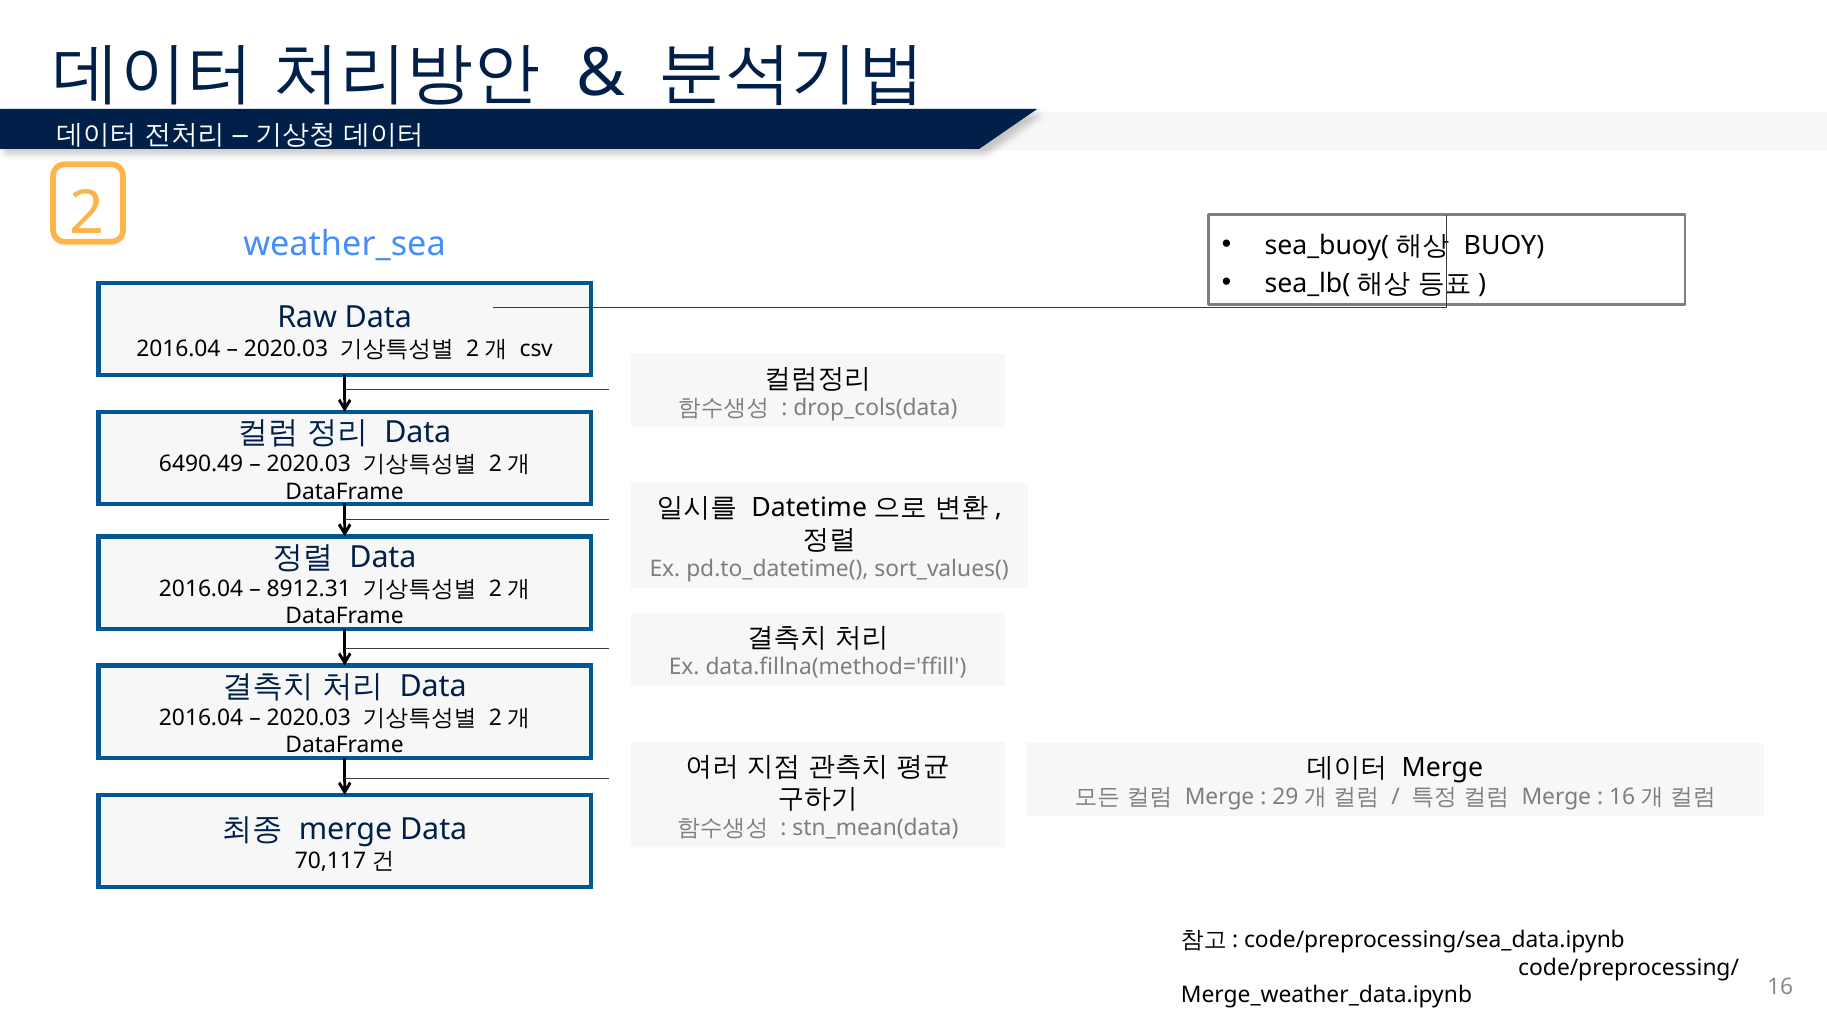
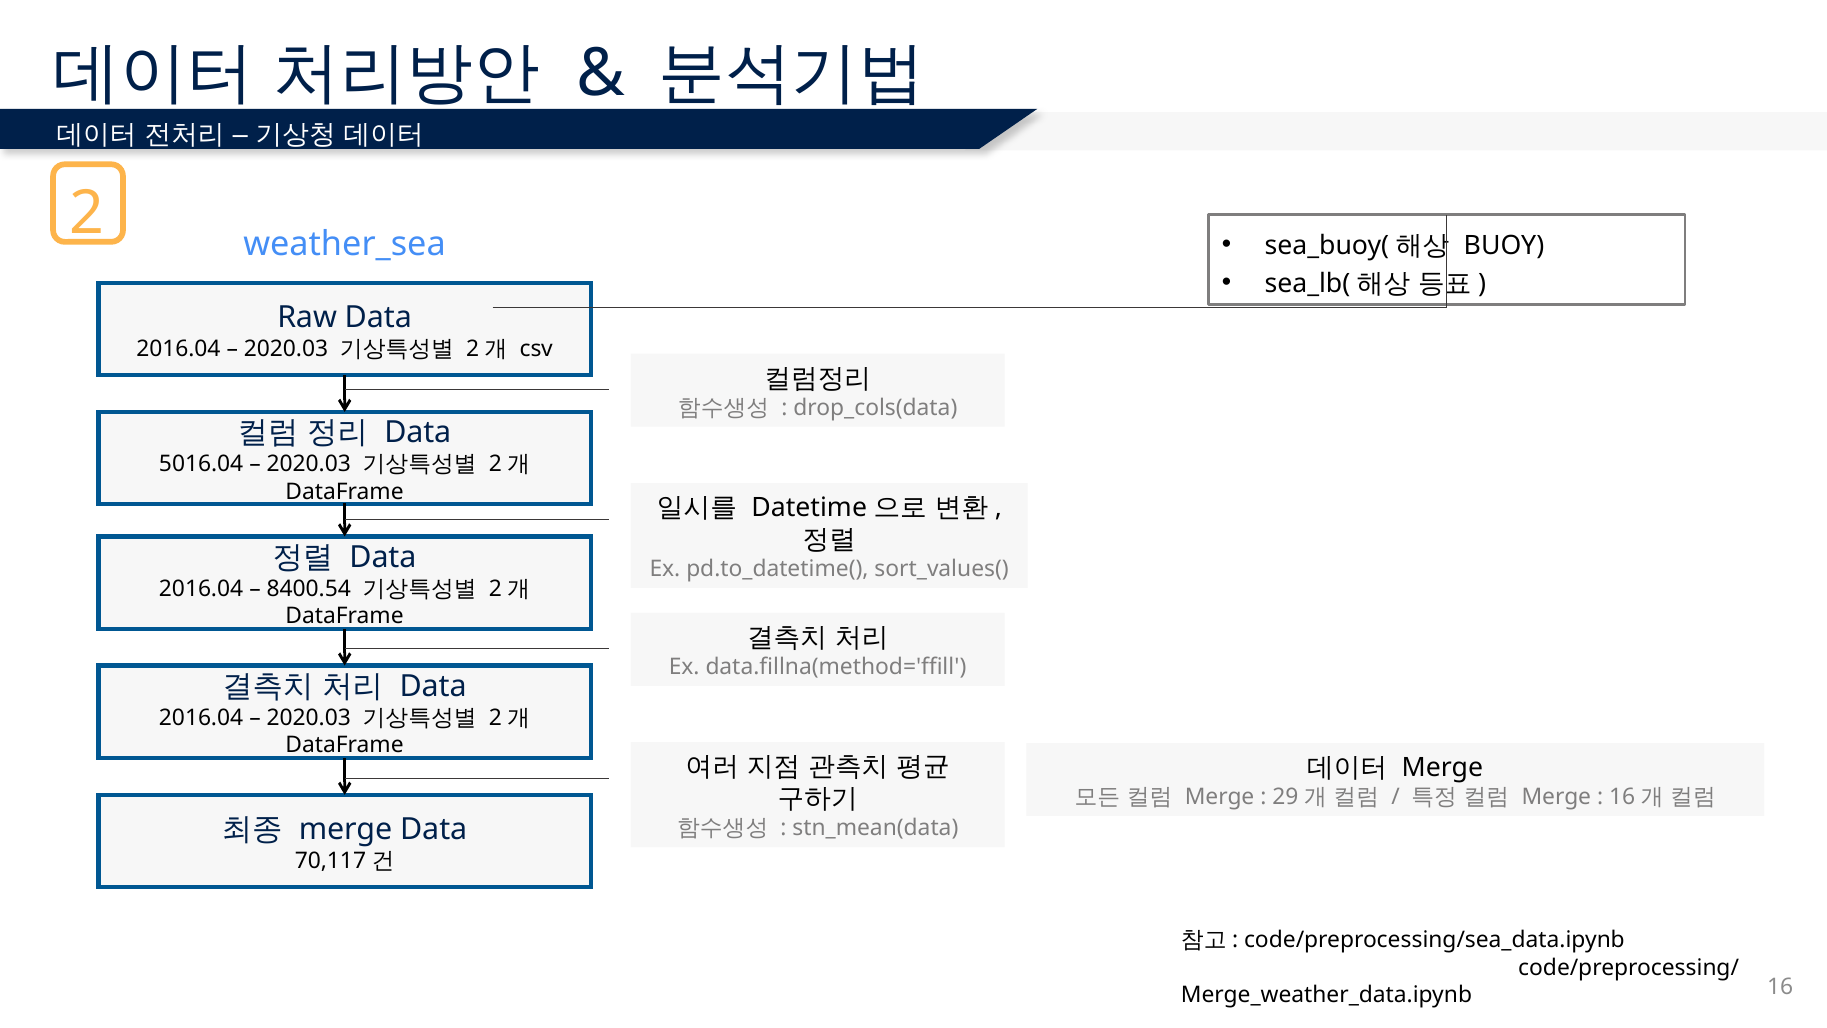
6490.49: 6490.49 -> 5016.04 (201, 464)
8912.31: 8912.31 -> 8400.54 (309, 589)
